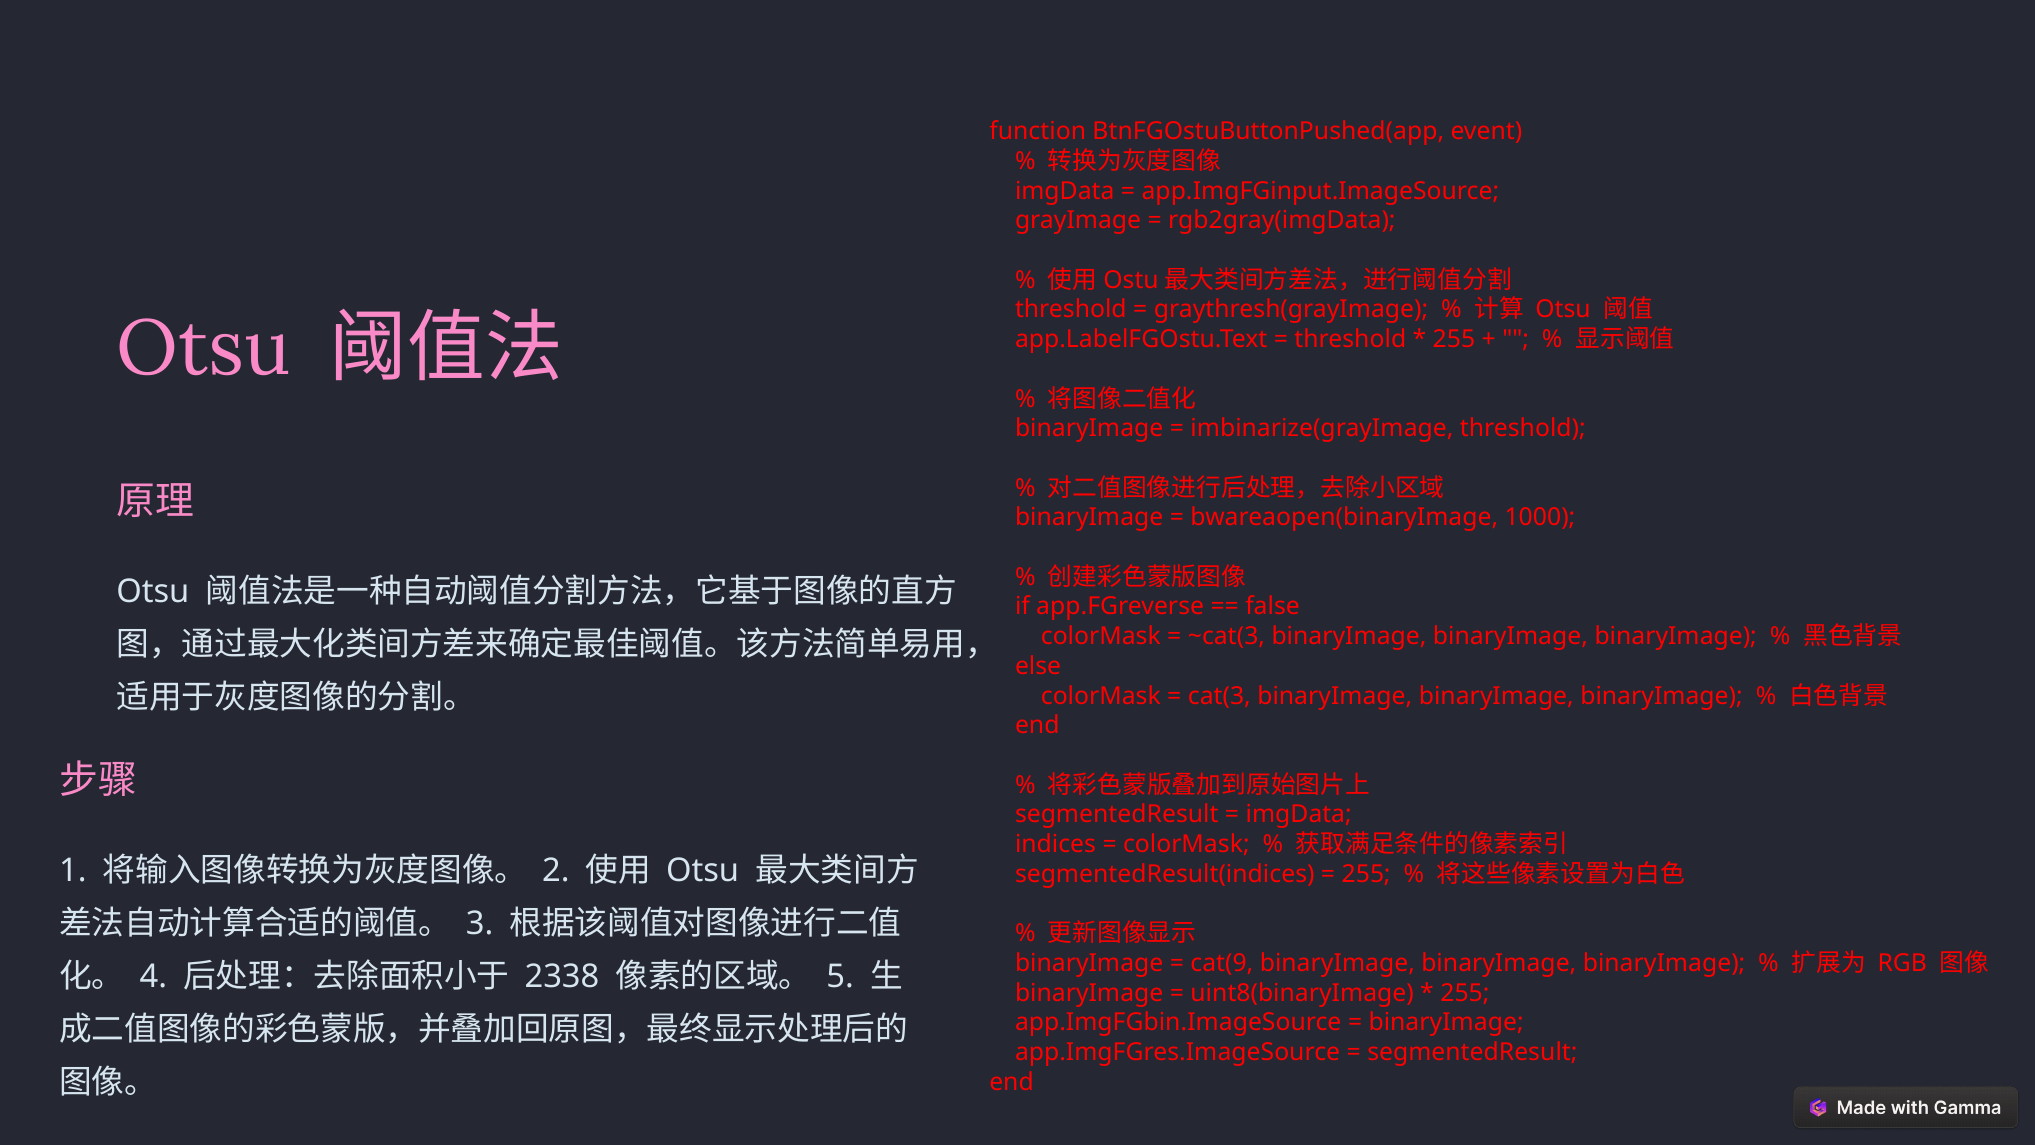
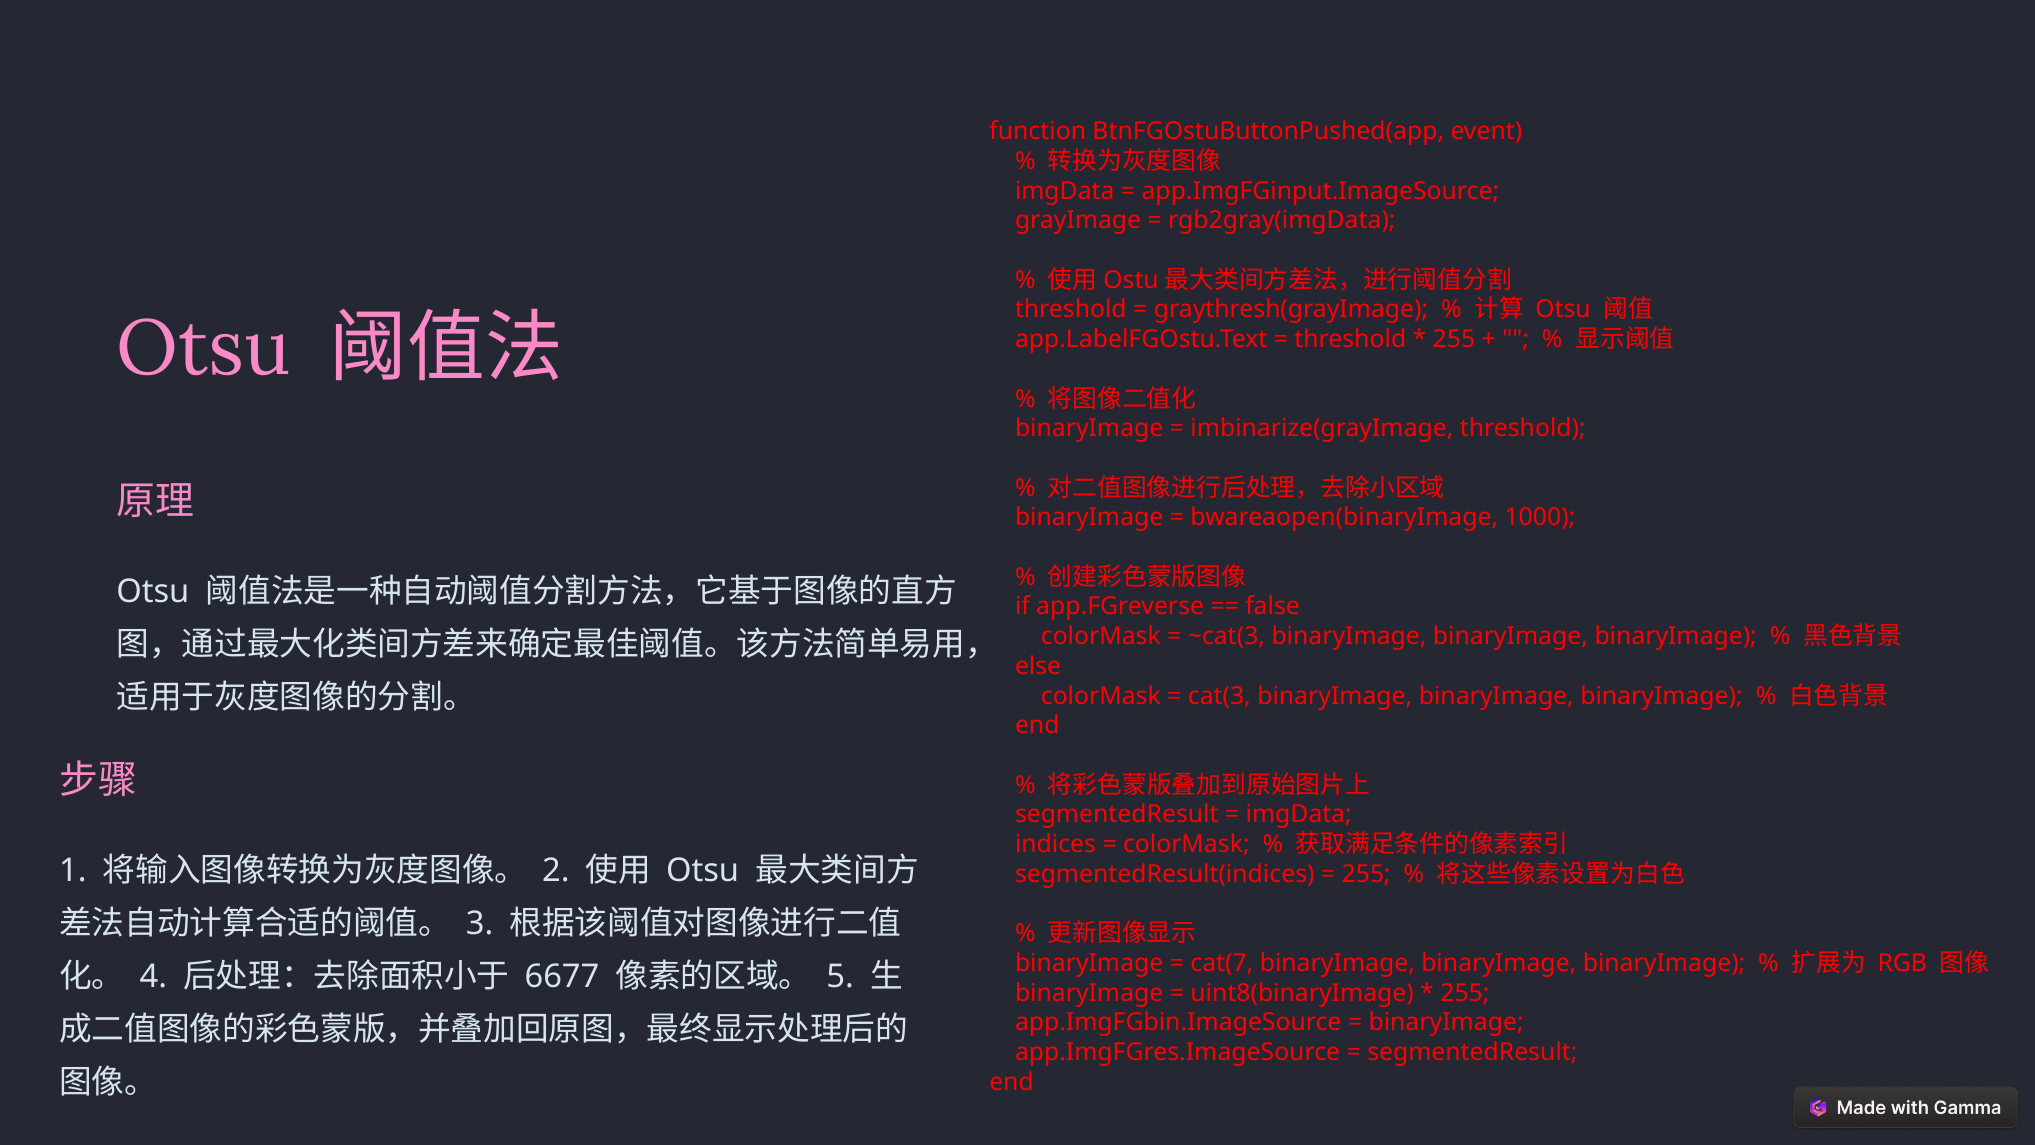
cat(9: cat(9 -> cat(7 (1222, 963)
2338: 2338 -> 6677 (562, 977)
